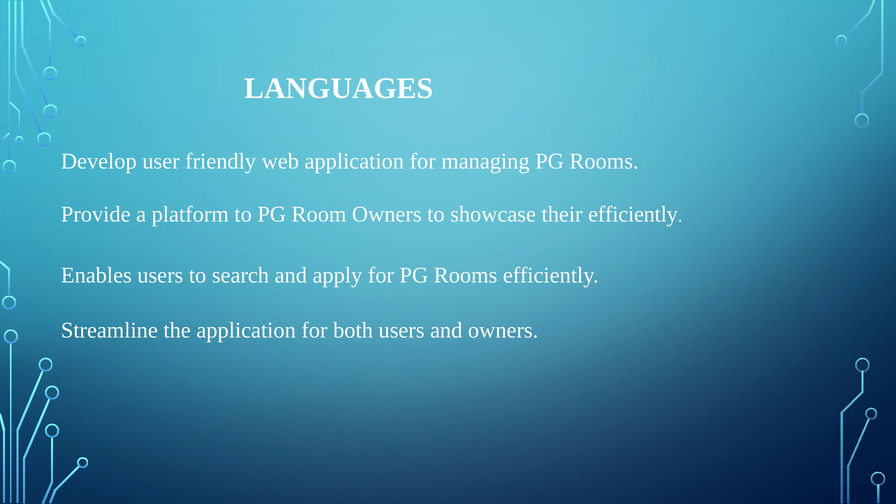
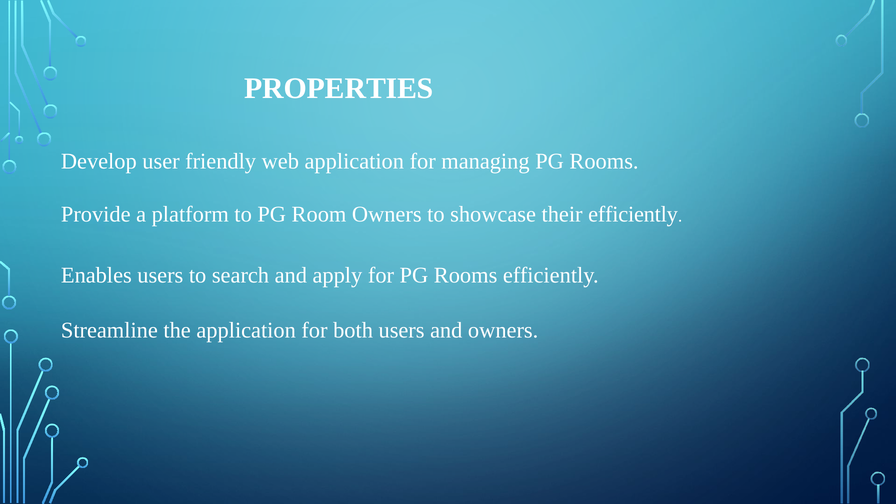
LANGUAGES: LANGUAGES -> PROPERTIES (339, 88)
